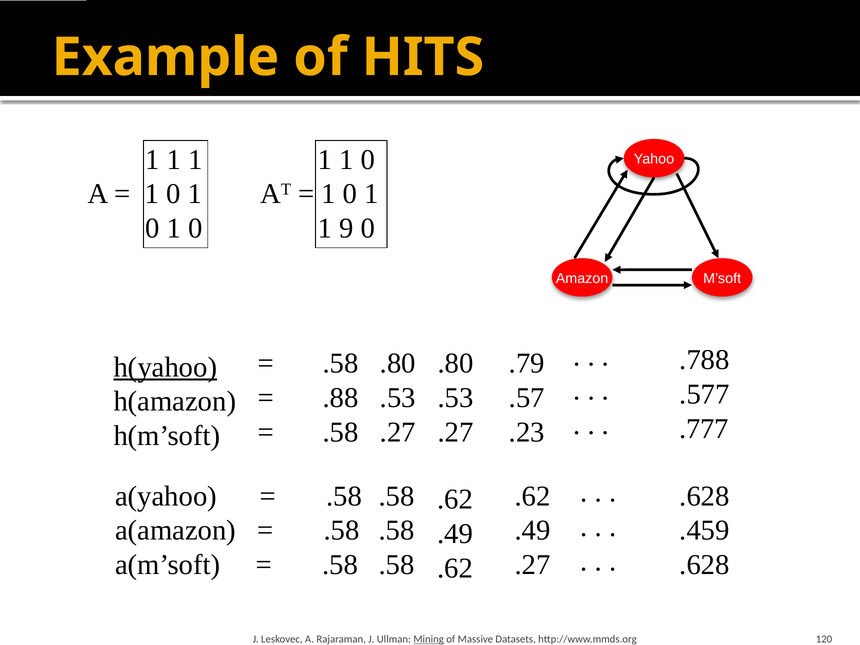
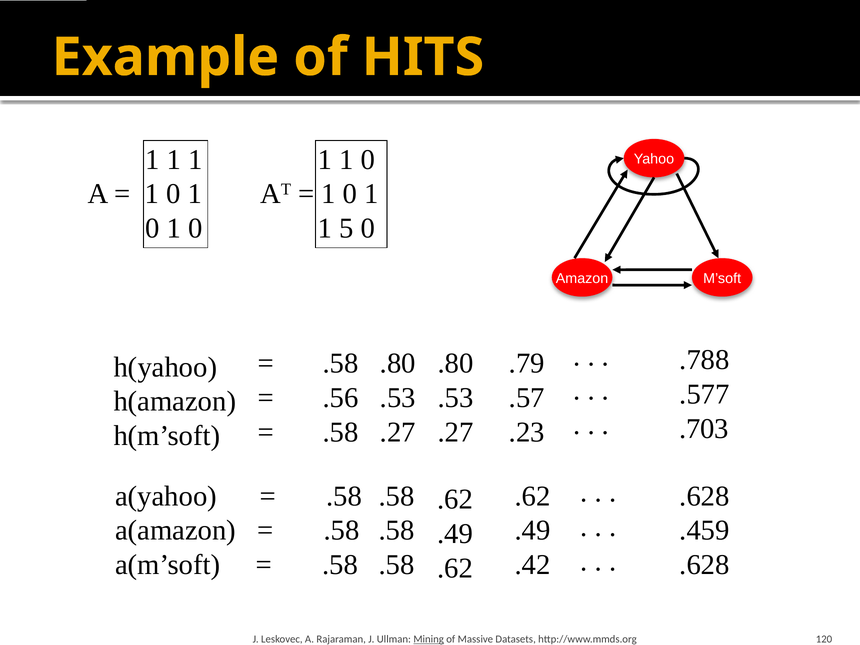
9: 9 -> 5 (346, 228)
h(yahoo underline: present -> none (165, 367)
.88: .88 -> .56 (341, 398)
.777: .777 -> .703 (704, 429)
.27: .27 -> .42 (533, 565)
